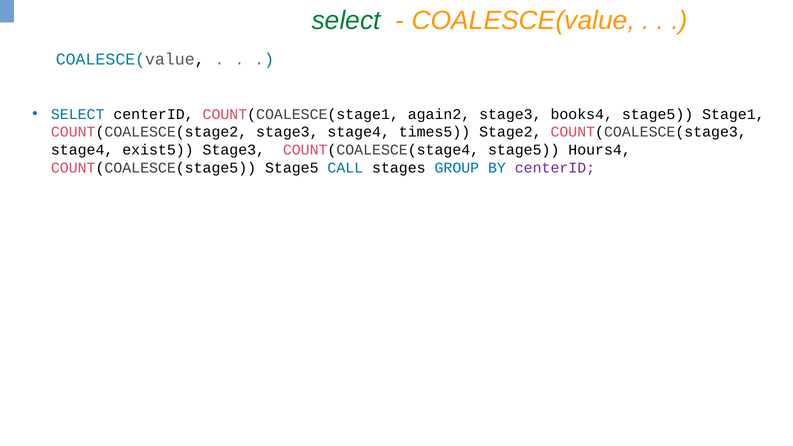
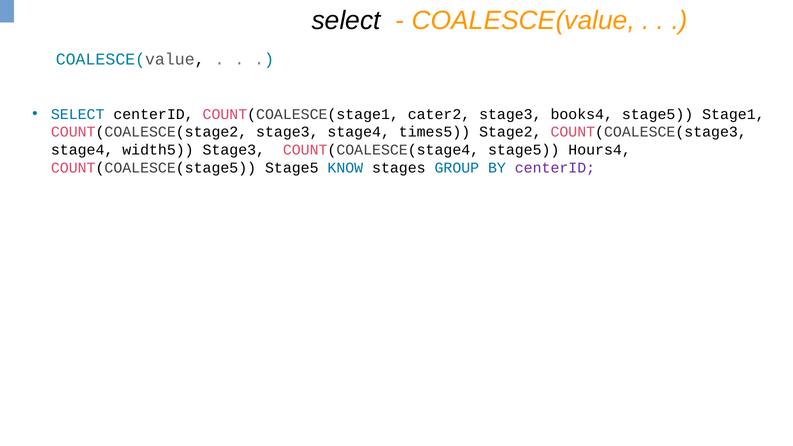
select colour: green -> black (346, 21)
again2: again2 -> cater2 (439, 114)
exist5: exist5 -> width5 (158, 150)
CALL: CALL -> KNOW (345, 168)
